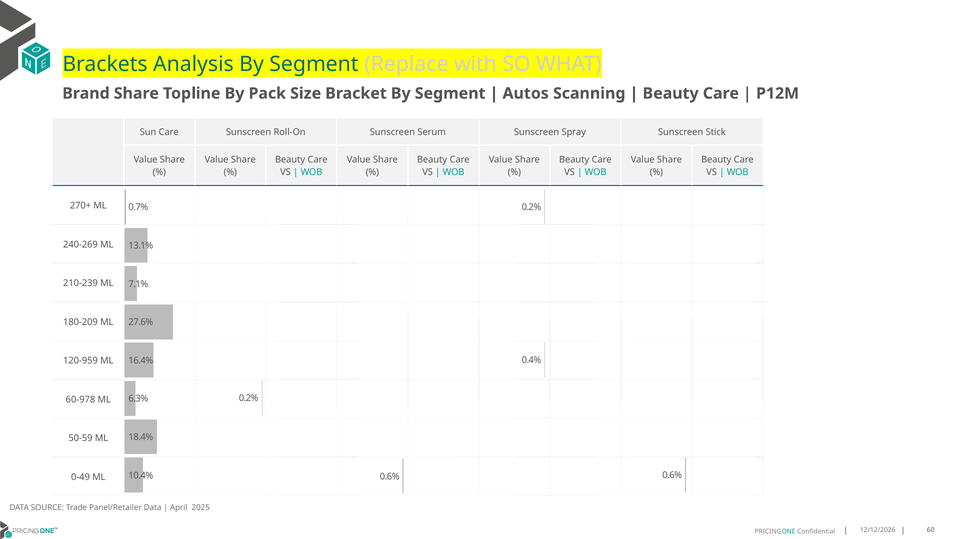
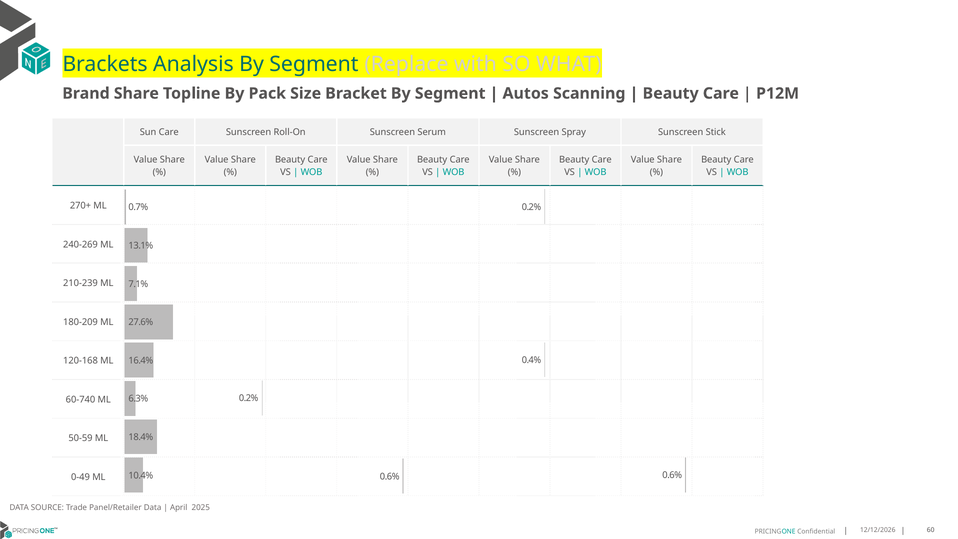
120-959: 120-959 -> 120-168 (80, 361)
60-978: 60-978 -> 60-740 (80, 400)
